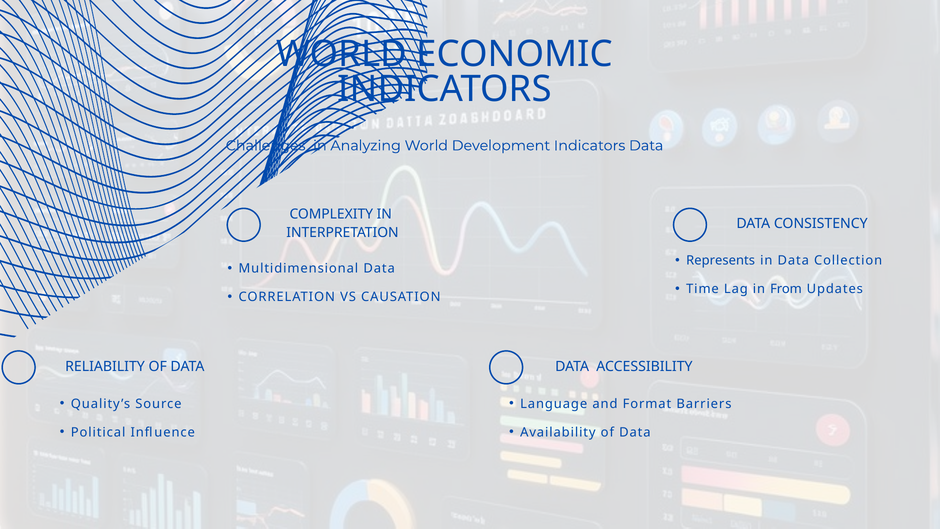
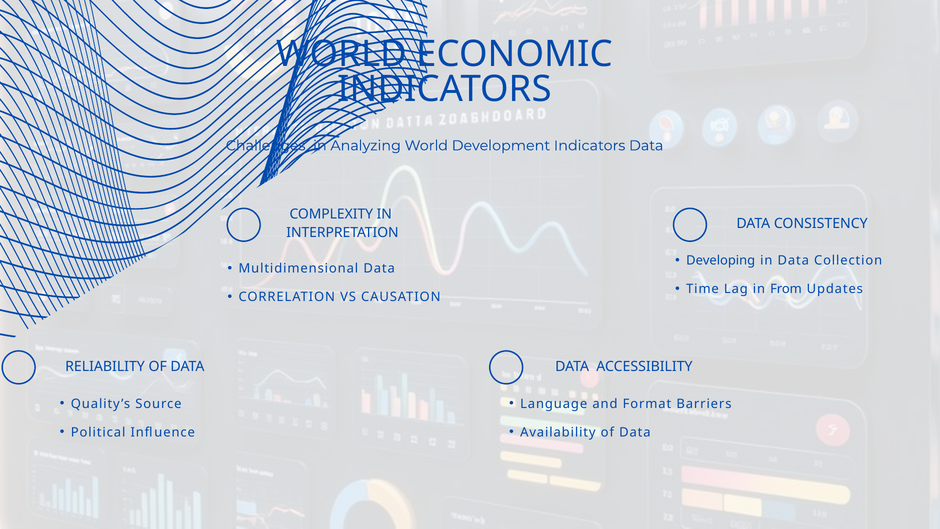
Represents: Represents -> Developing (721, 261)
